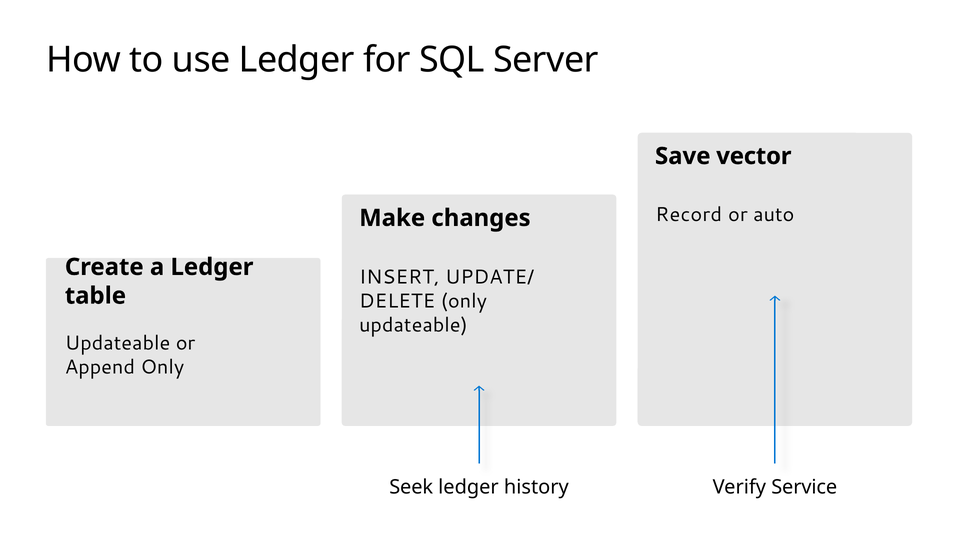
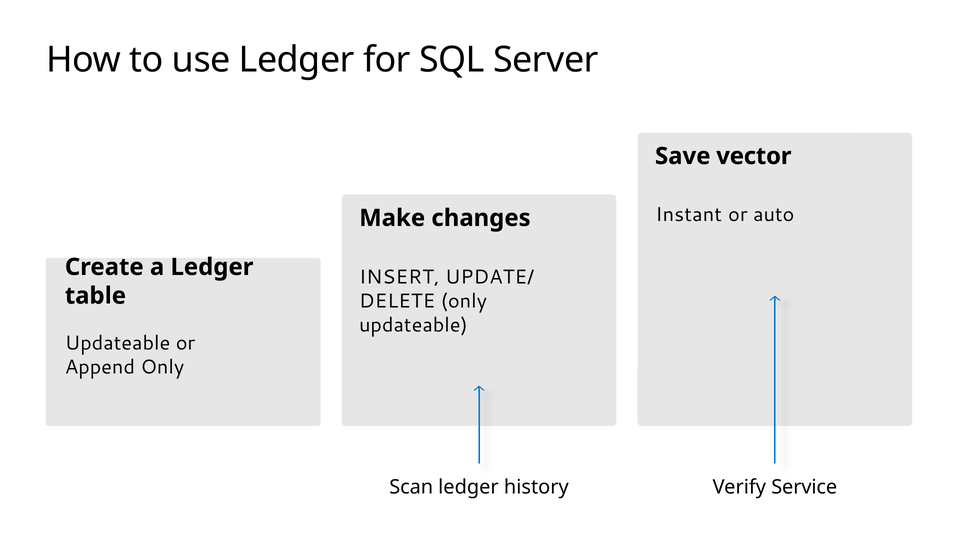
Record: Record -> Instant (689, 215)
Seek: Seek -> Scan (411, 487)
